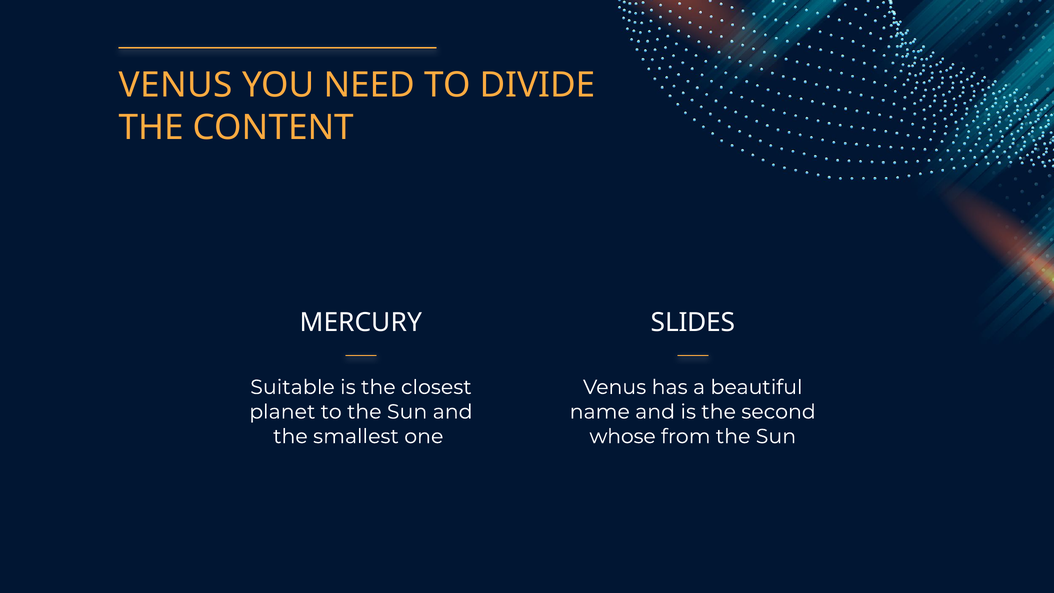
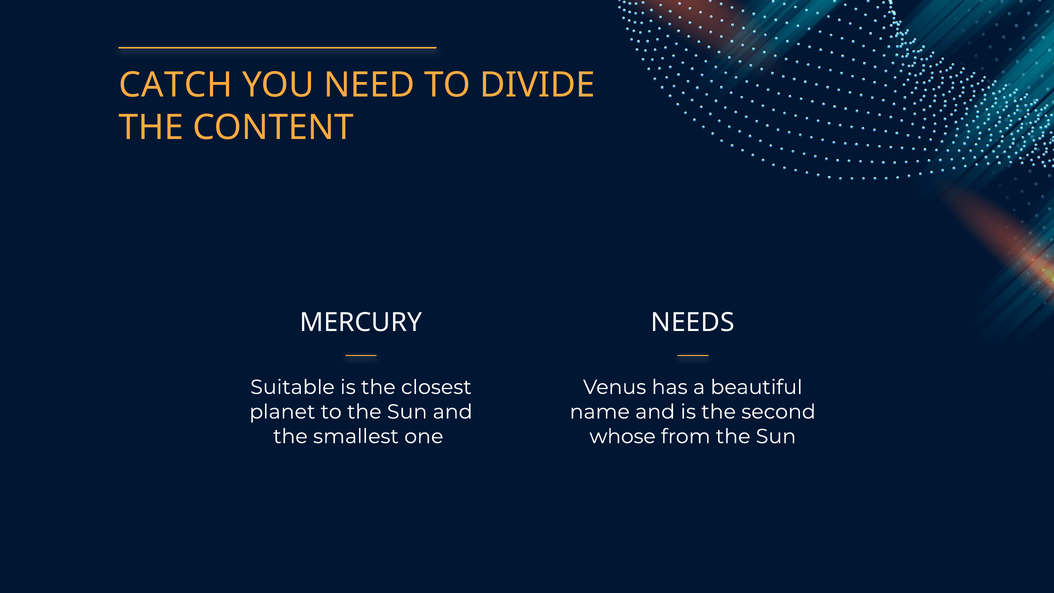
VENUS: VENUS -> CATCH (176, 85)
SLIDES: SLIDES -> NEEDS (693, 323)
